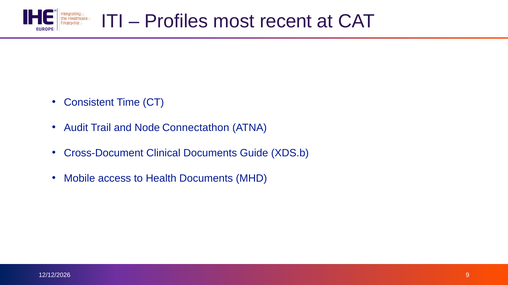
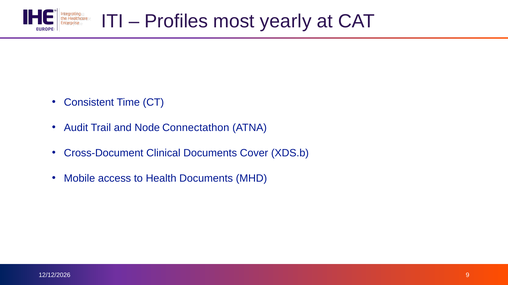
recent: recent -> yearly (286, 21)
Guide: Guide -> Cover (254, 153)
